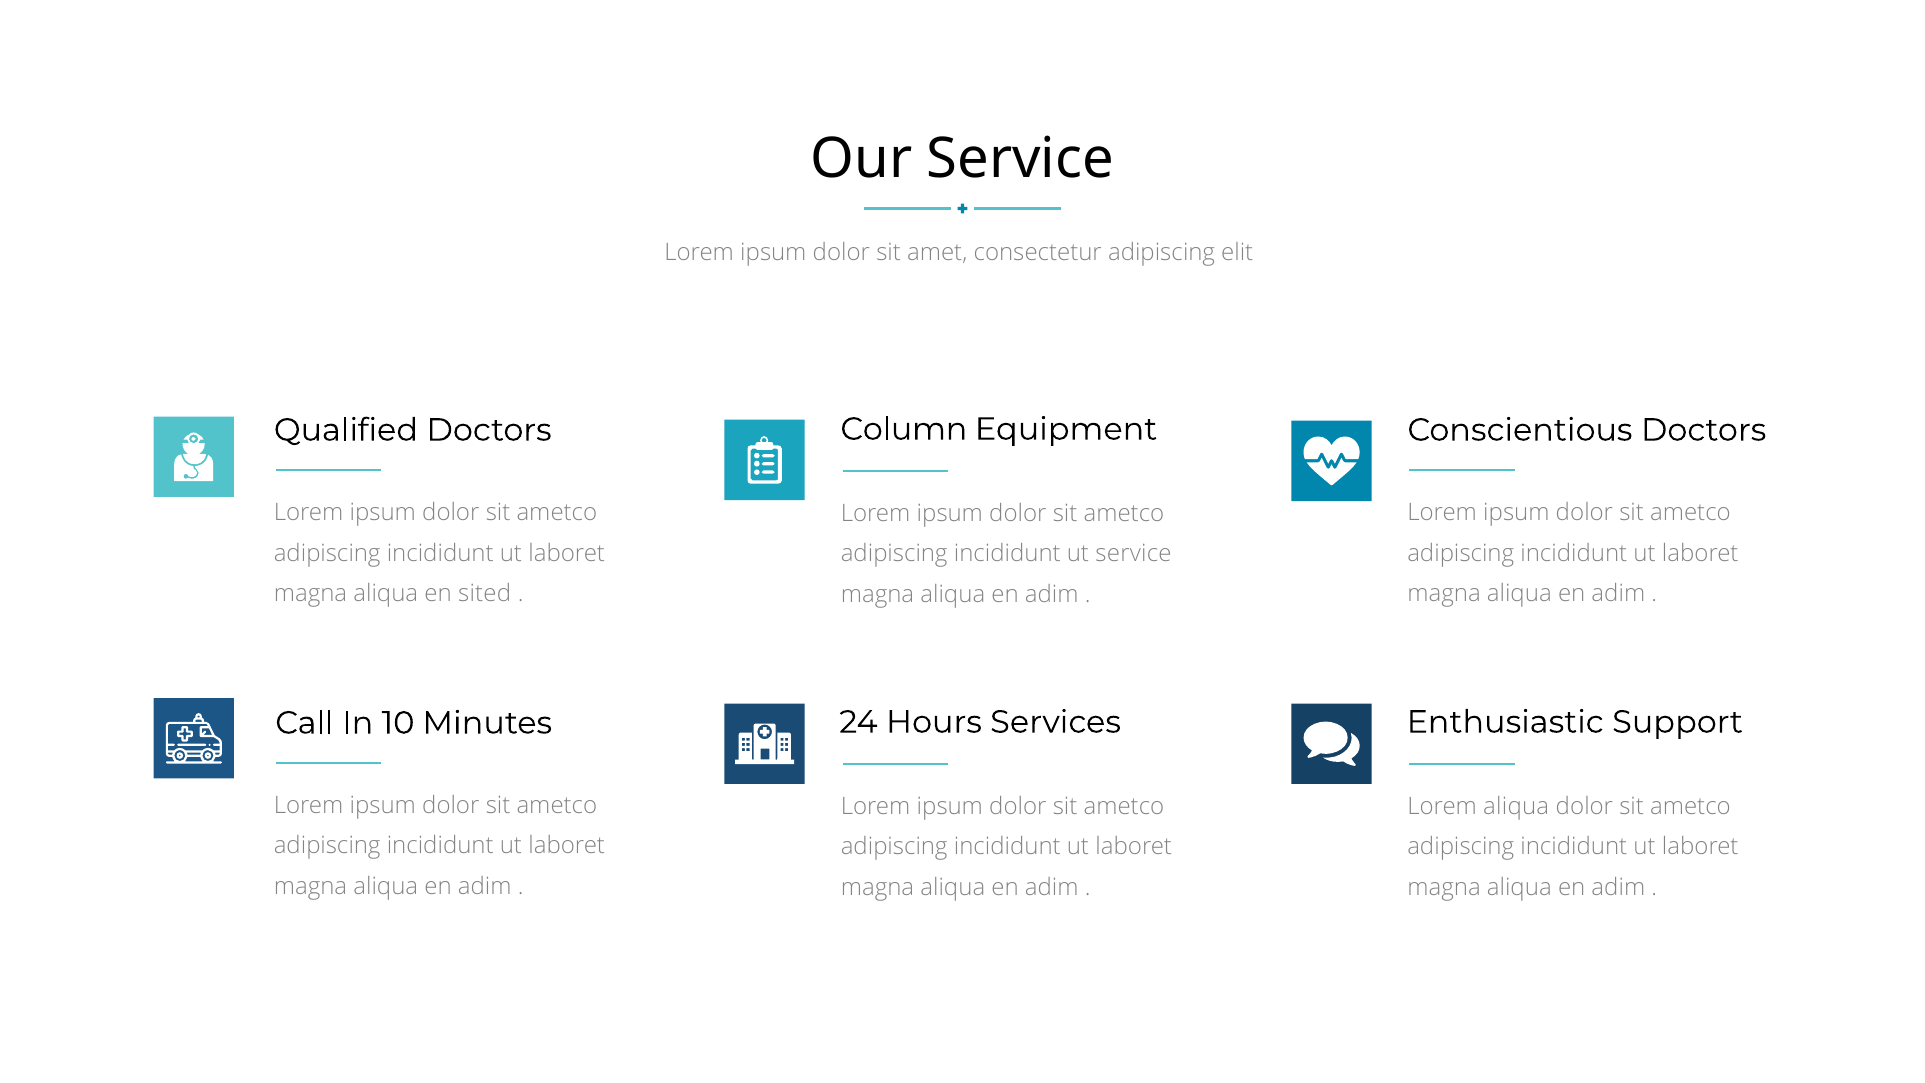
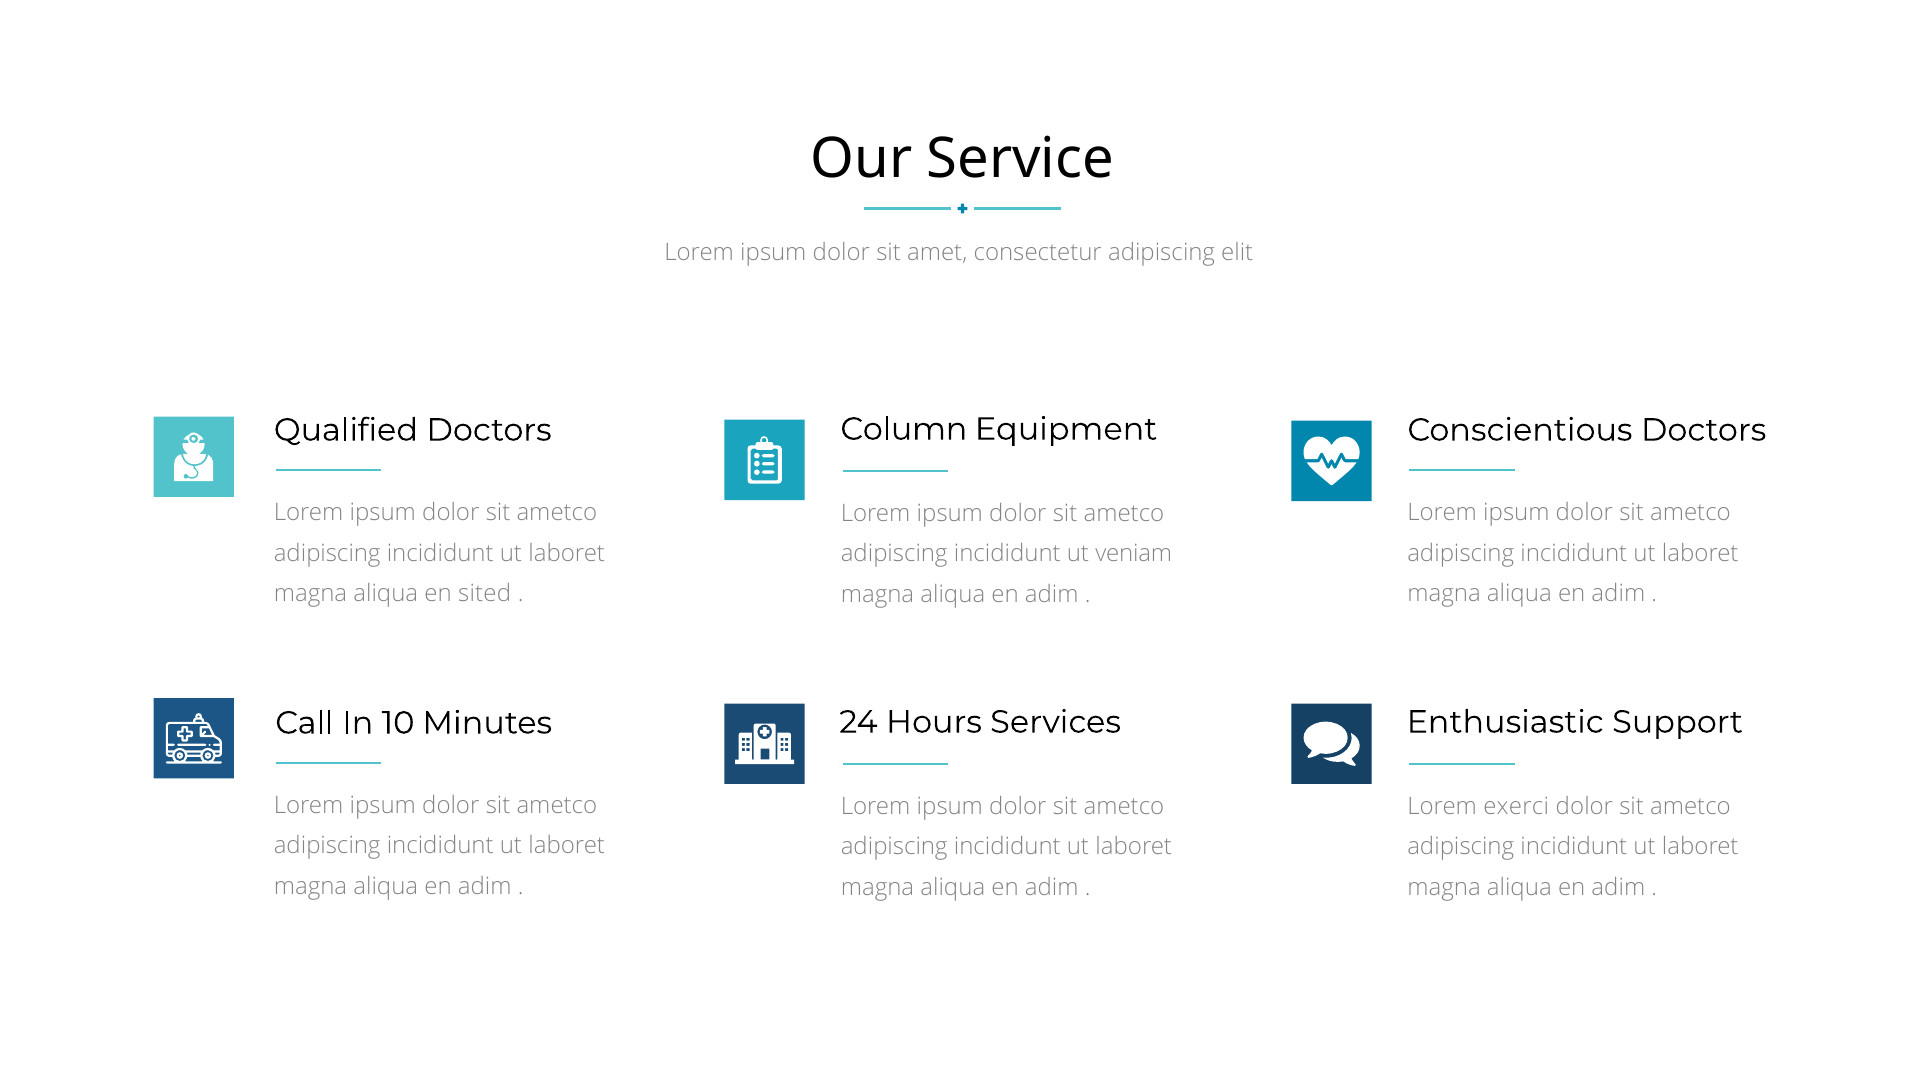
ut service: service -> veniam (1134, 554)
Lorem aliqua: aliqua -> exerci (1516, 806)
